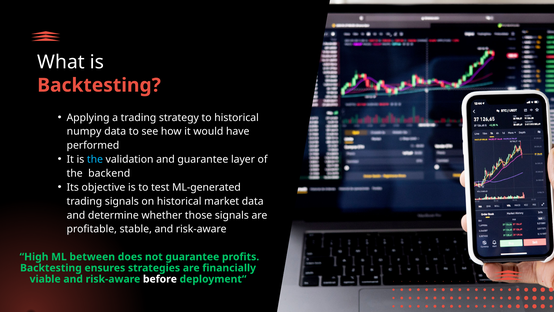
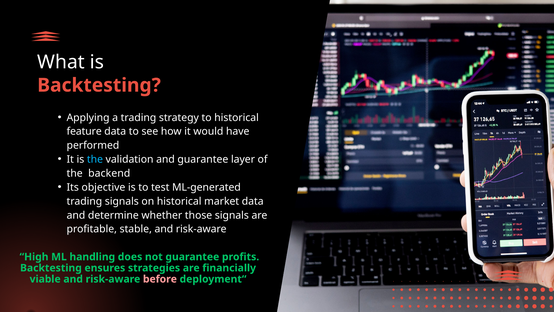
numpy: numpy -> feature (84, 131)
between: between -> handling (92, 257)
before colour: white -> pink (160, 279)
